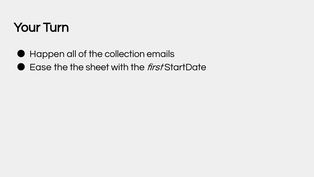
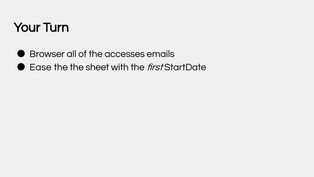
Happen: Happen -> Browser (47, 54)
collection: collection -> accesses (125, 54)
